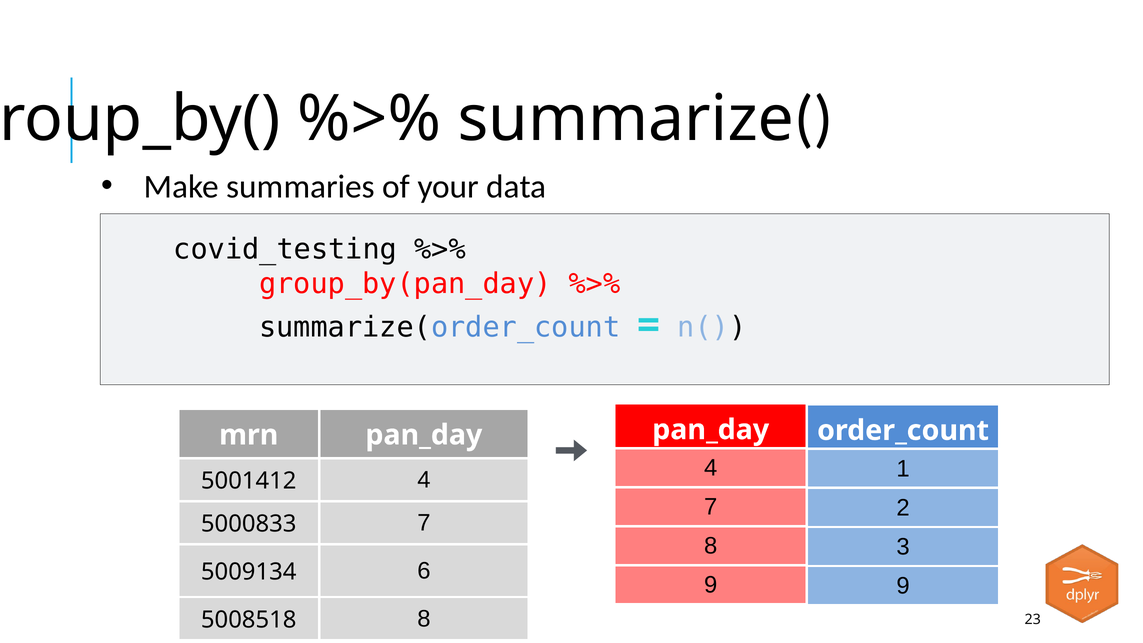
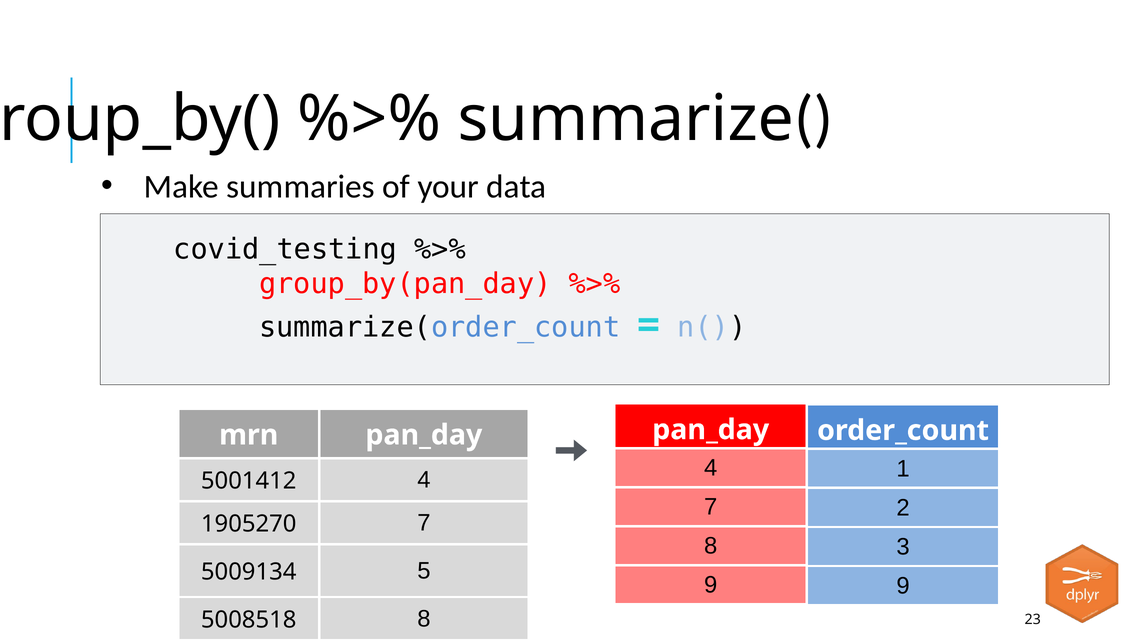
5000833: 5000833 -> 1905270 (249, 524)
6: 6 -> 5 (424, 571)
